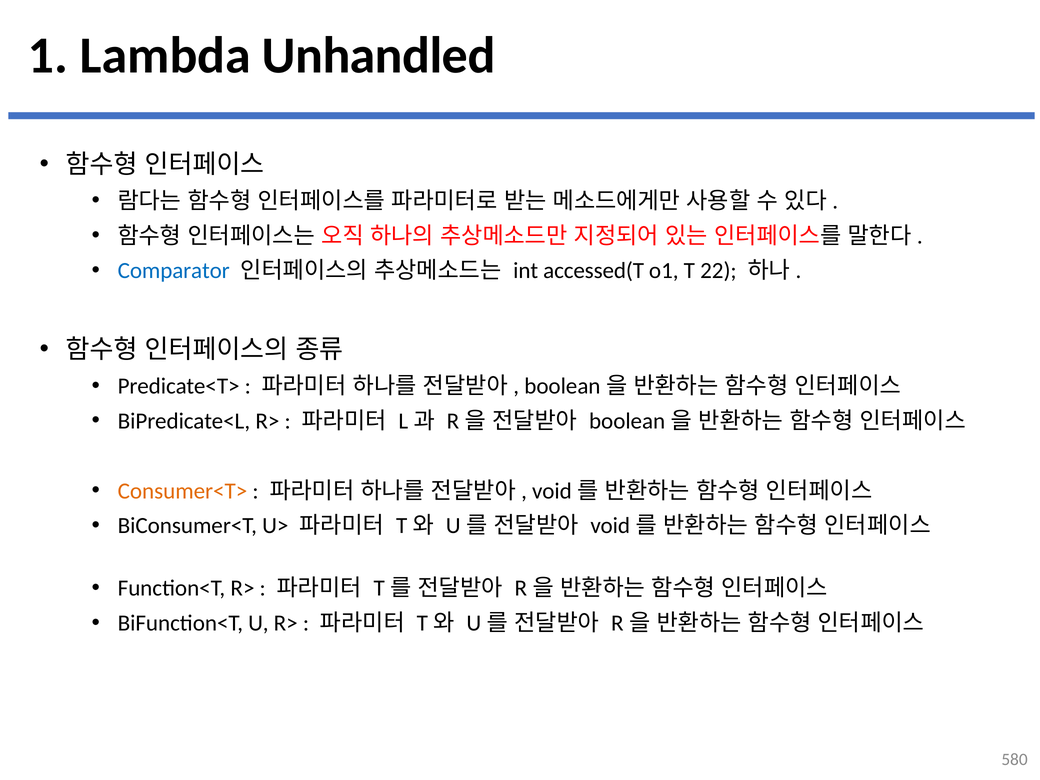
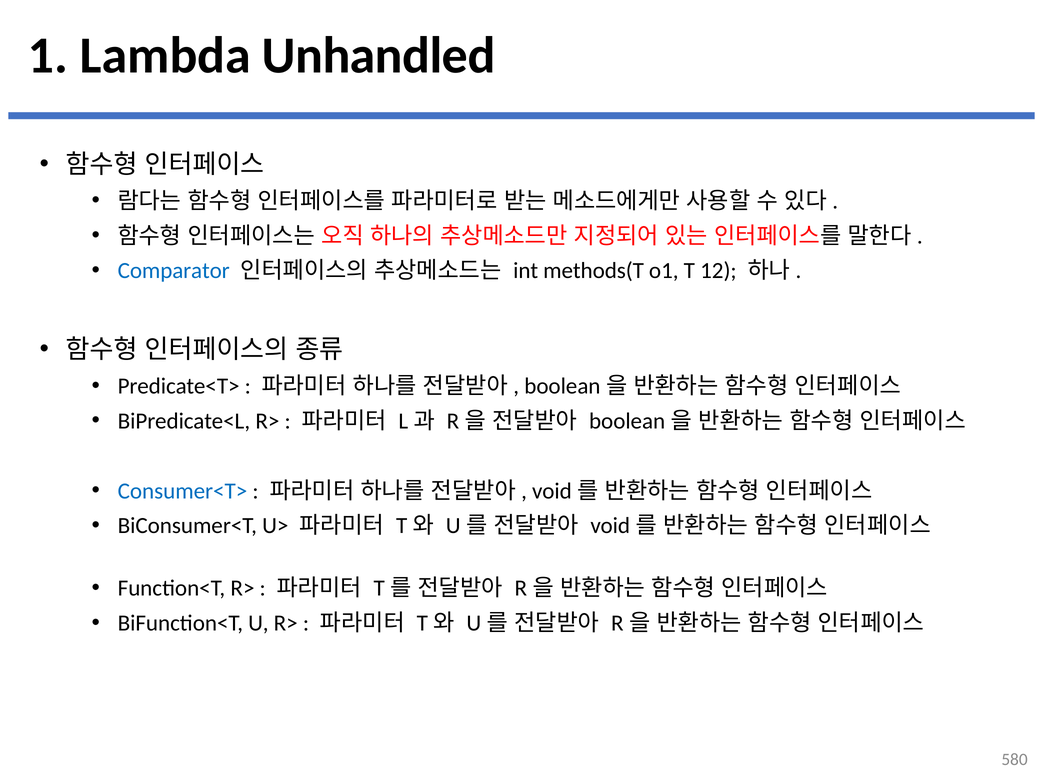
accessed(T: accessed(T -> methods(T (594, 271)
22: 22 -> 12 (718, 271)
Consumer<T> colour: orange -> blue (182, 491)
